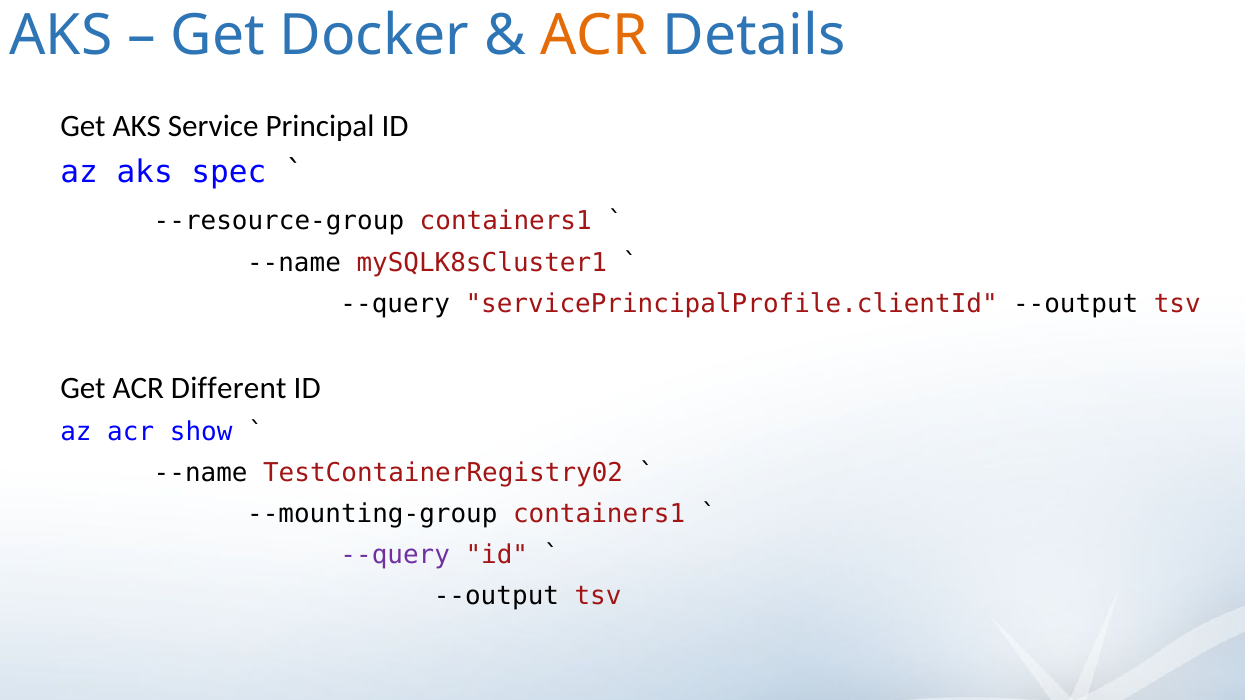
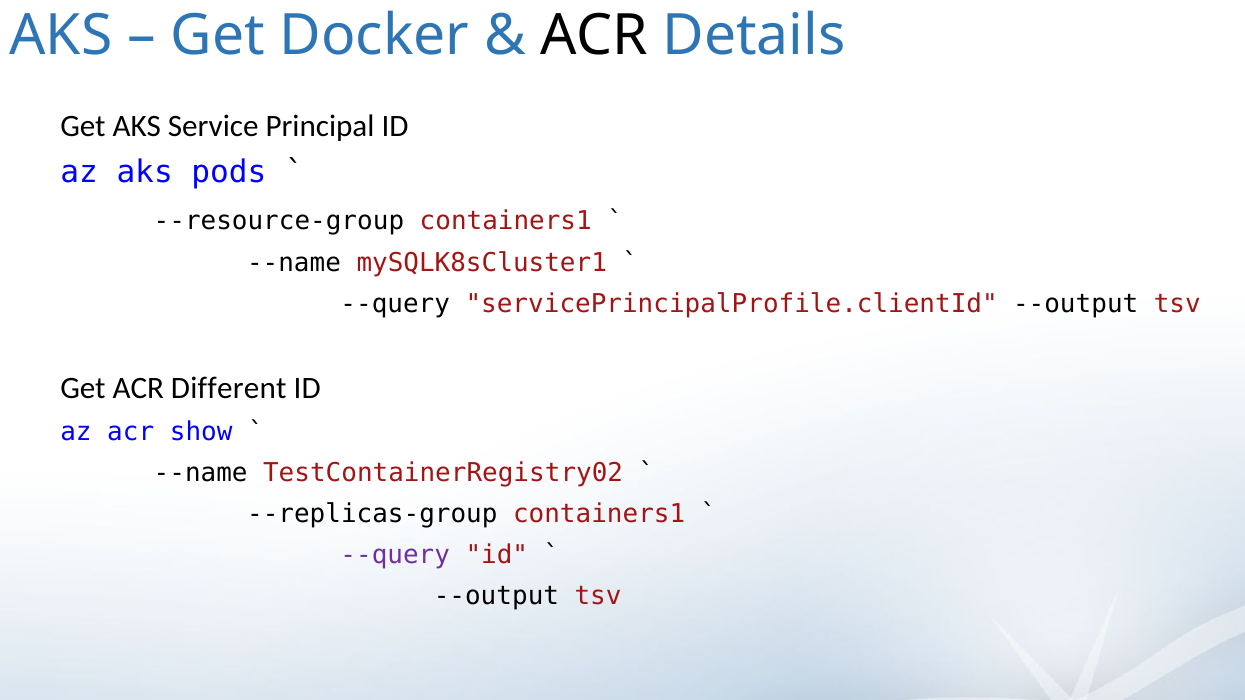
ACR colour: orange -> black (594, 36)
spec: spec -> pods (229, 173)
--mounting-group: --mounting-group -> --replicas-group (372, 514)
